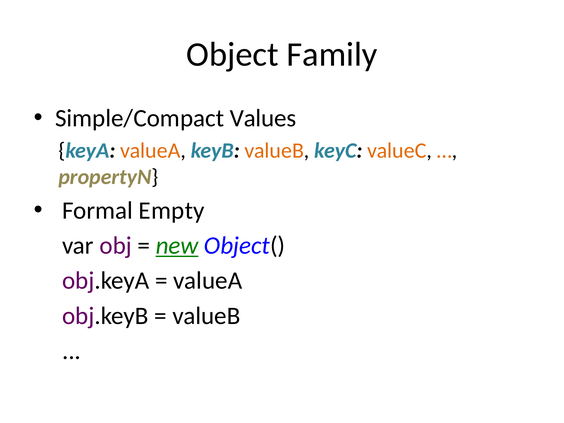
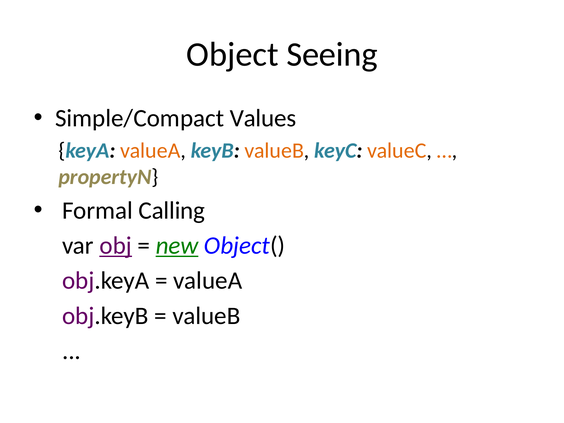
Family: Family -> Seeing (332, 55)
Empty: Empty -> Calling (172, 210)
obj underline: none -> present (116, 246)
